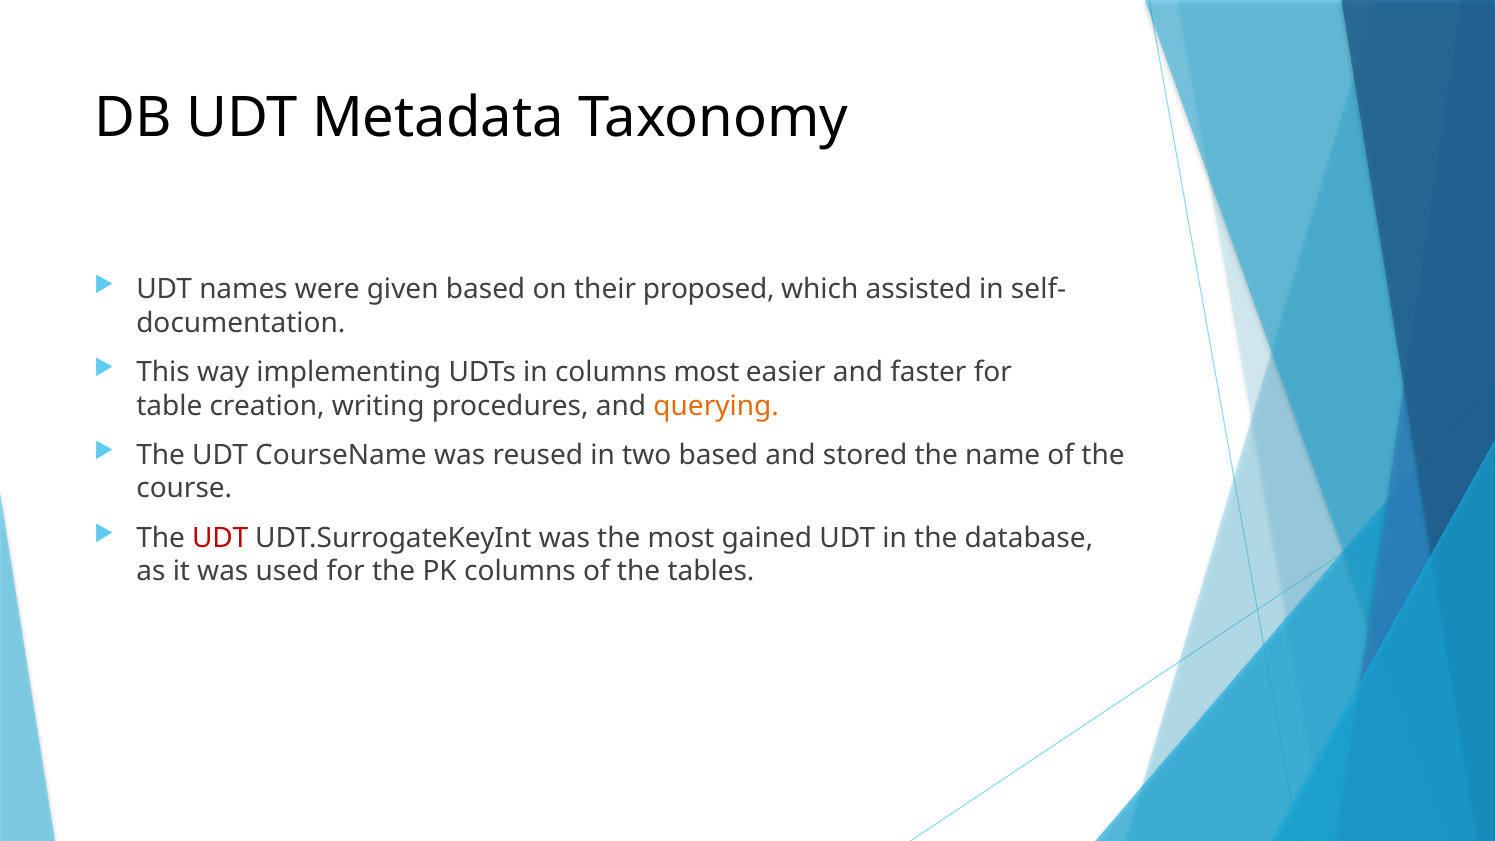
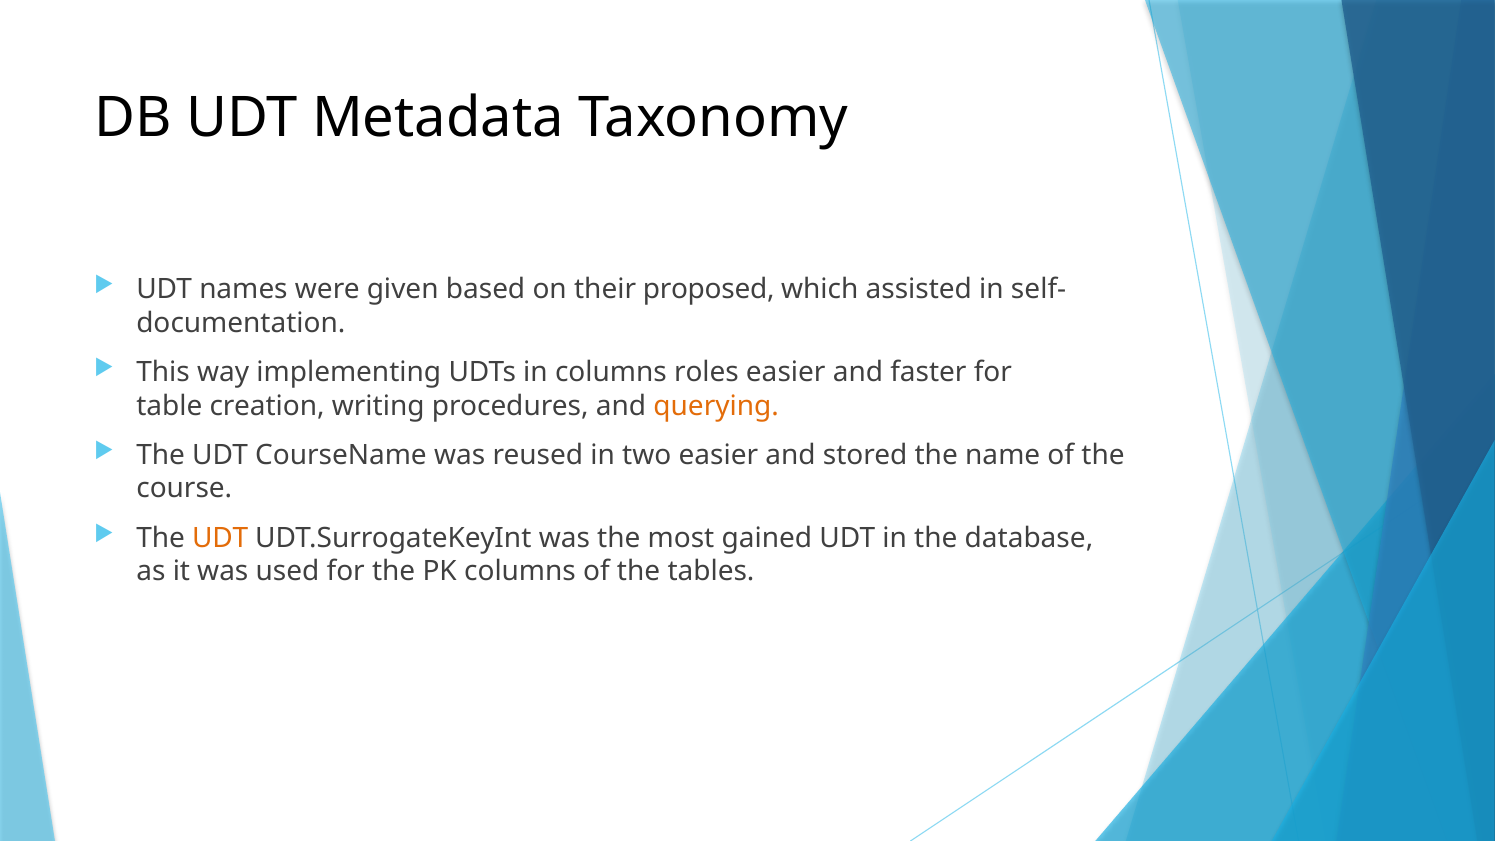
columns most: most -> roles (706, 372)
two based: based -> easier (718, 455)
UDT colour: red -> orange (220, 538)
